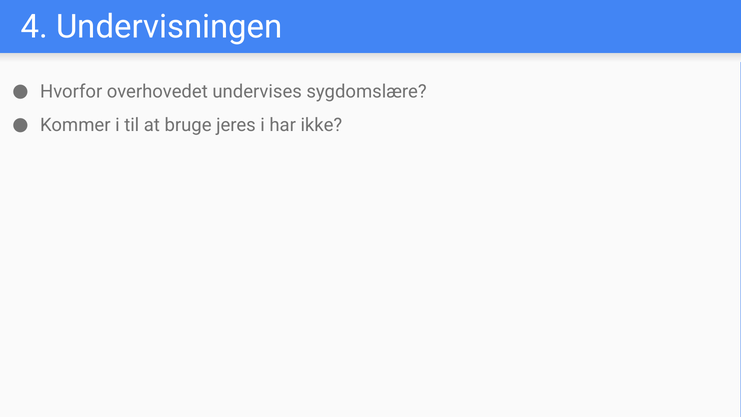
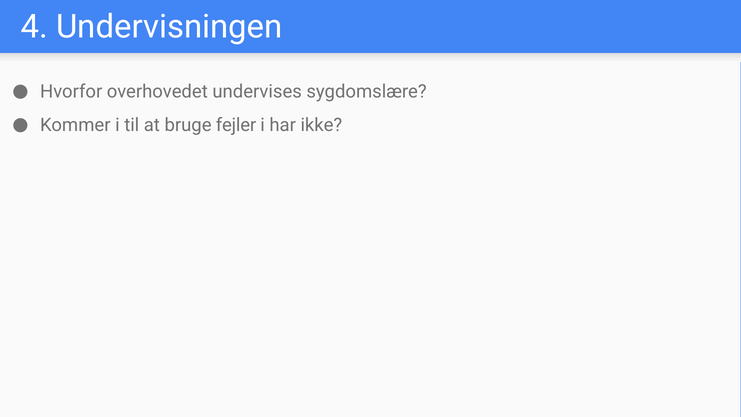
jeres: jeres -> fejler (236, 125)
